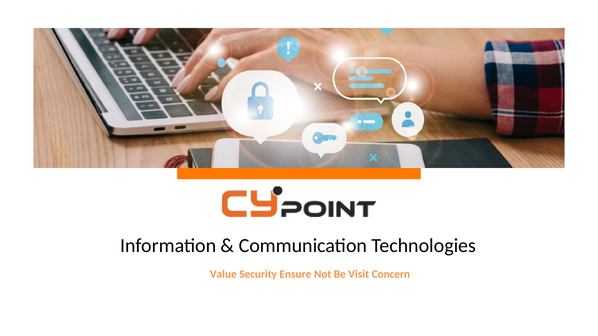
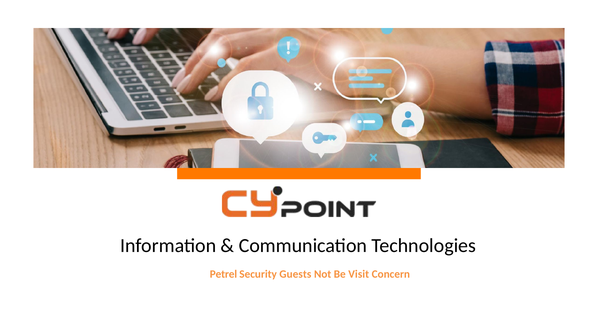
Value: Value -> Petrel (223, 274)
Ensure: Ensure -> Guests (295, 274)
